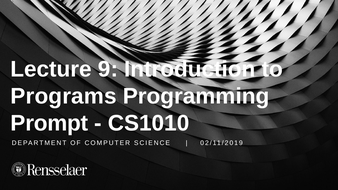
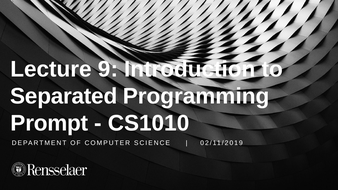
Programs: Programs -> Separated (64, 96)
